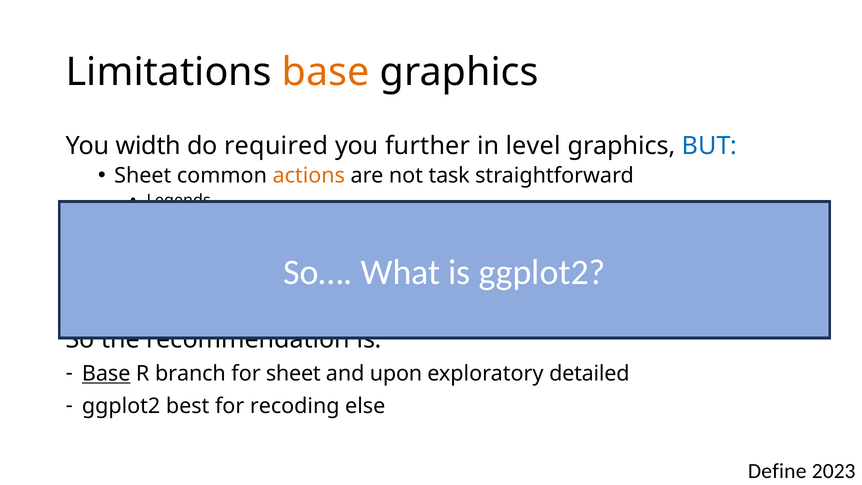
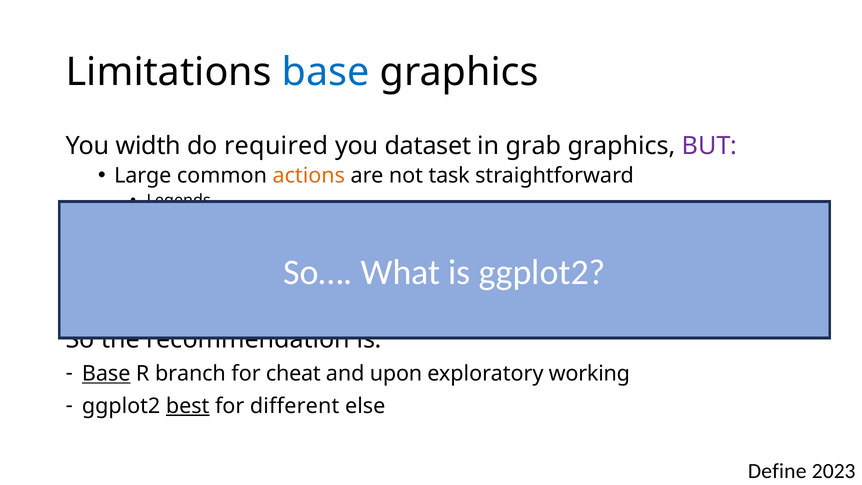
base colour: orange -> blue (326, 72)
further: further -> dataset (428, 146)
level: level -> grab (533, 146)
BUT colour: blue -> purple (710, 146)
Sheet: Sheet -> Large (143, 175)
for sheet: sheet -> cheat (293, 374)
detailed: detailed -> working (589, 374)
best underline: none -> present (188, 406)
recoding: recoding -> different (295, 406)
